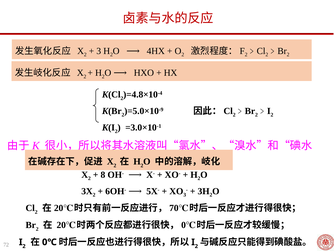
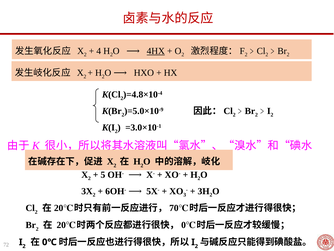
3: 3 -> 4 (99, 51)
4HX underline: none -> present (156, 51)
8: 8 -> 5 (103, 175)
